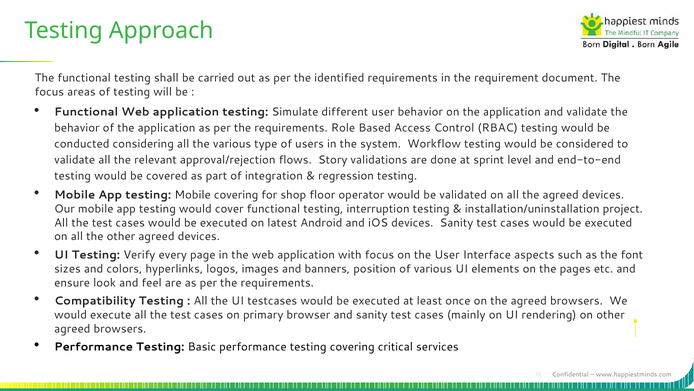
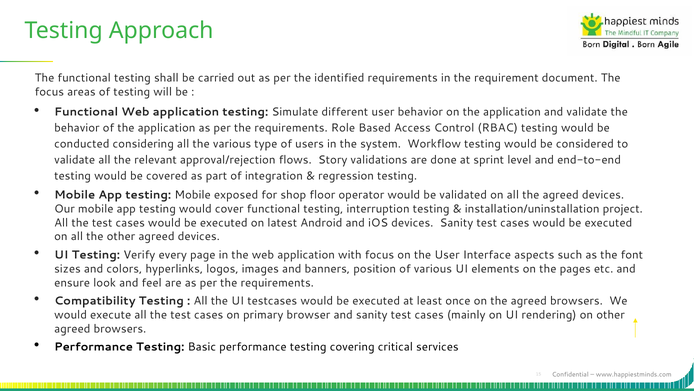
Mobile covering: covering -> exposed (236, 195)
